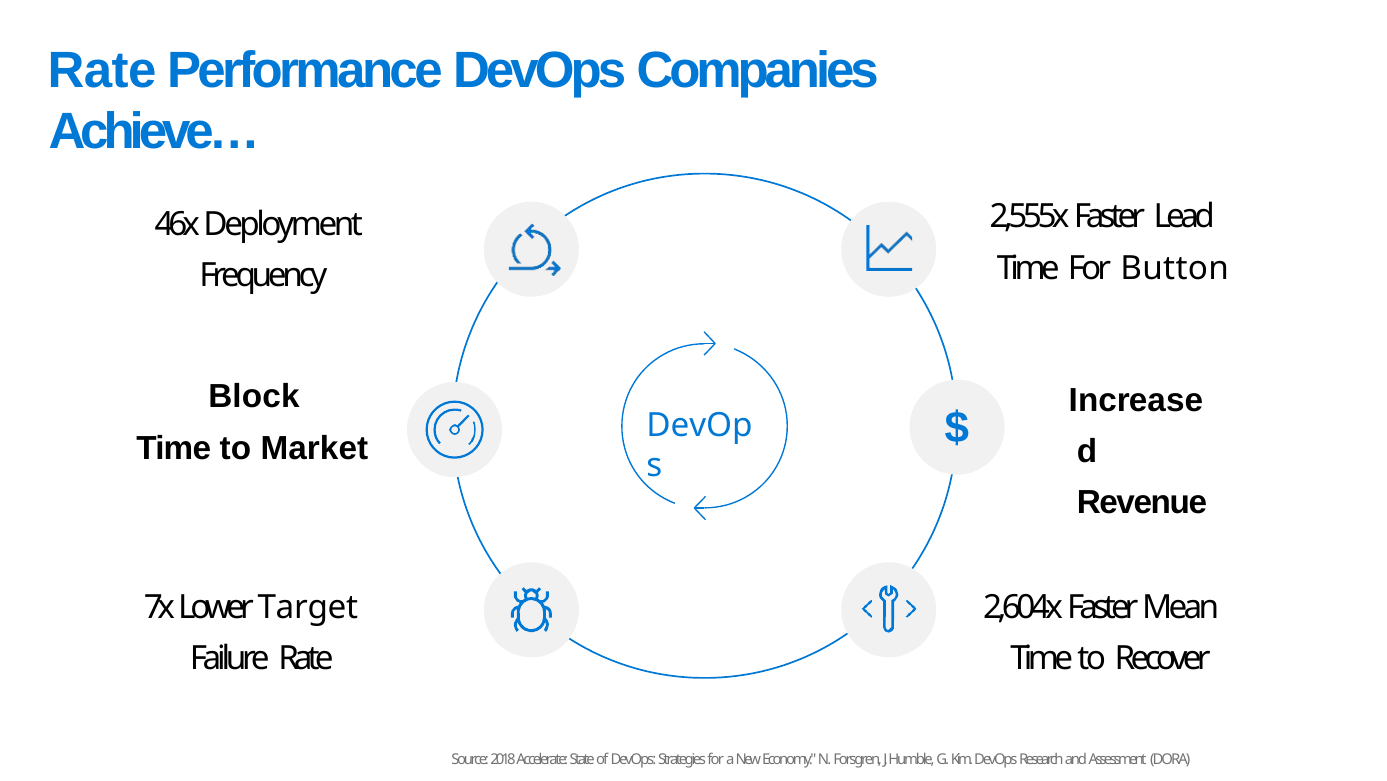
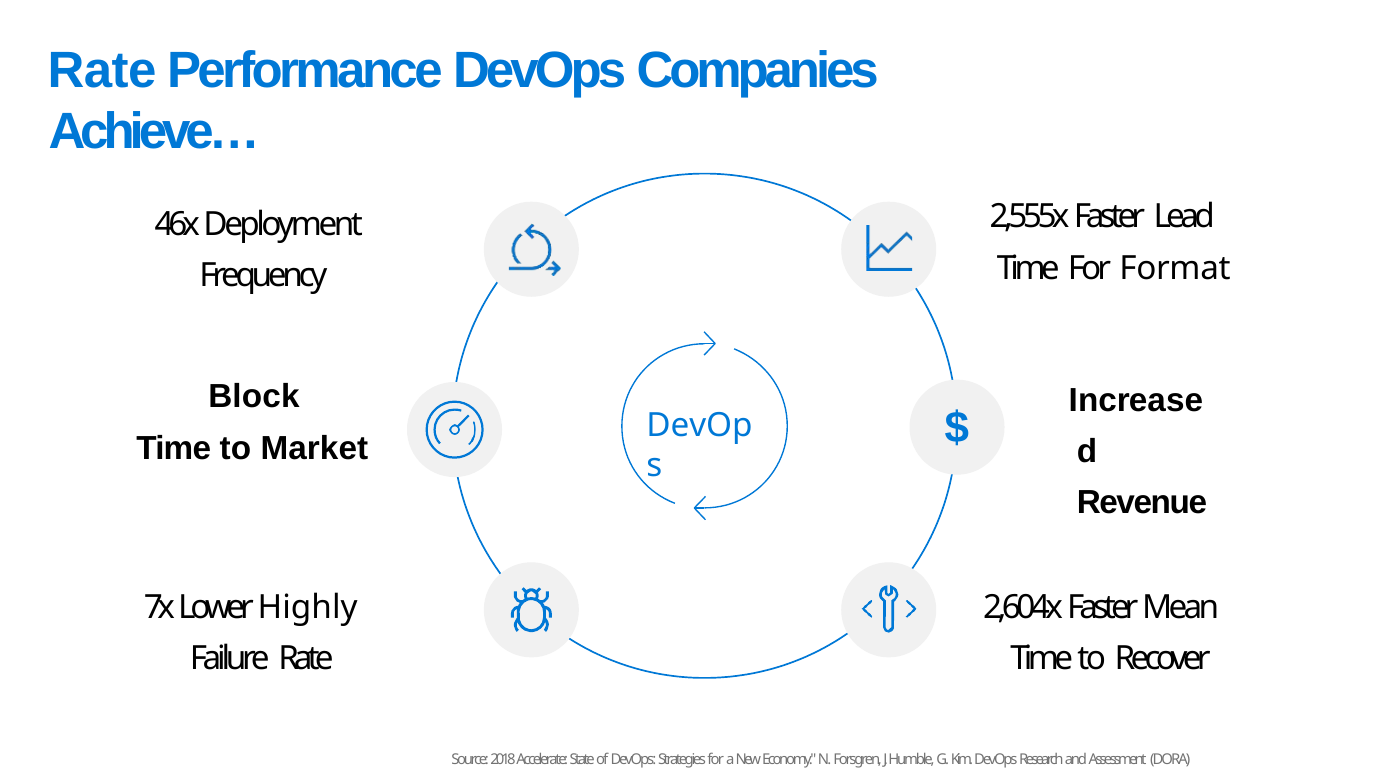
Button: Button -> Format (1175, 268)
Target: Target -> Highly (308, 607)
